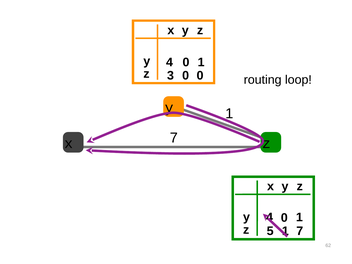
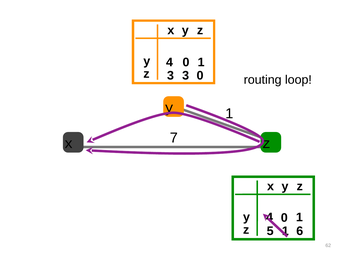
3 0: 0 -> 3 (186, 75)
7: 7 -> 6 (300, 231)
